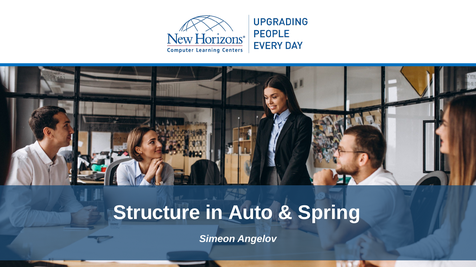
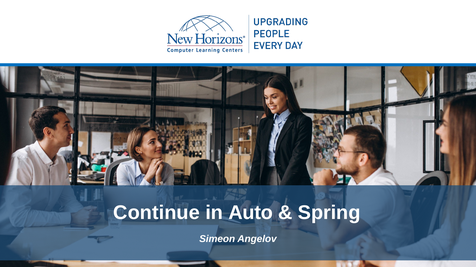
Structure: Structure -> Continue (157, 213)
